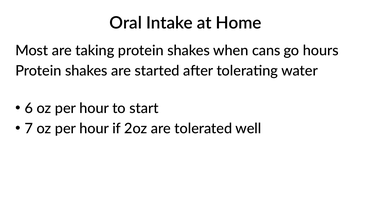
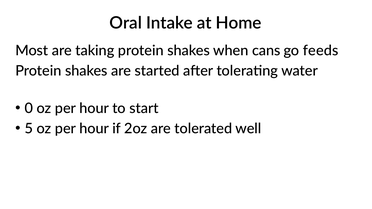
hours: hours -> feeds (321, 51)
6: 6 -> 0 (29, 109)
7: 7 -> 5 (29, 129)
